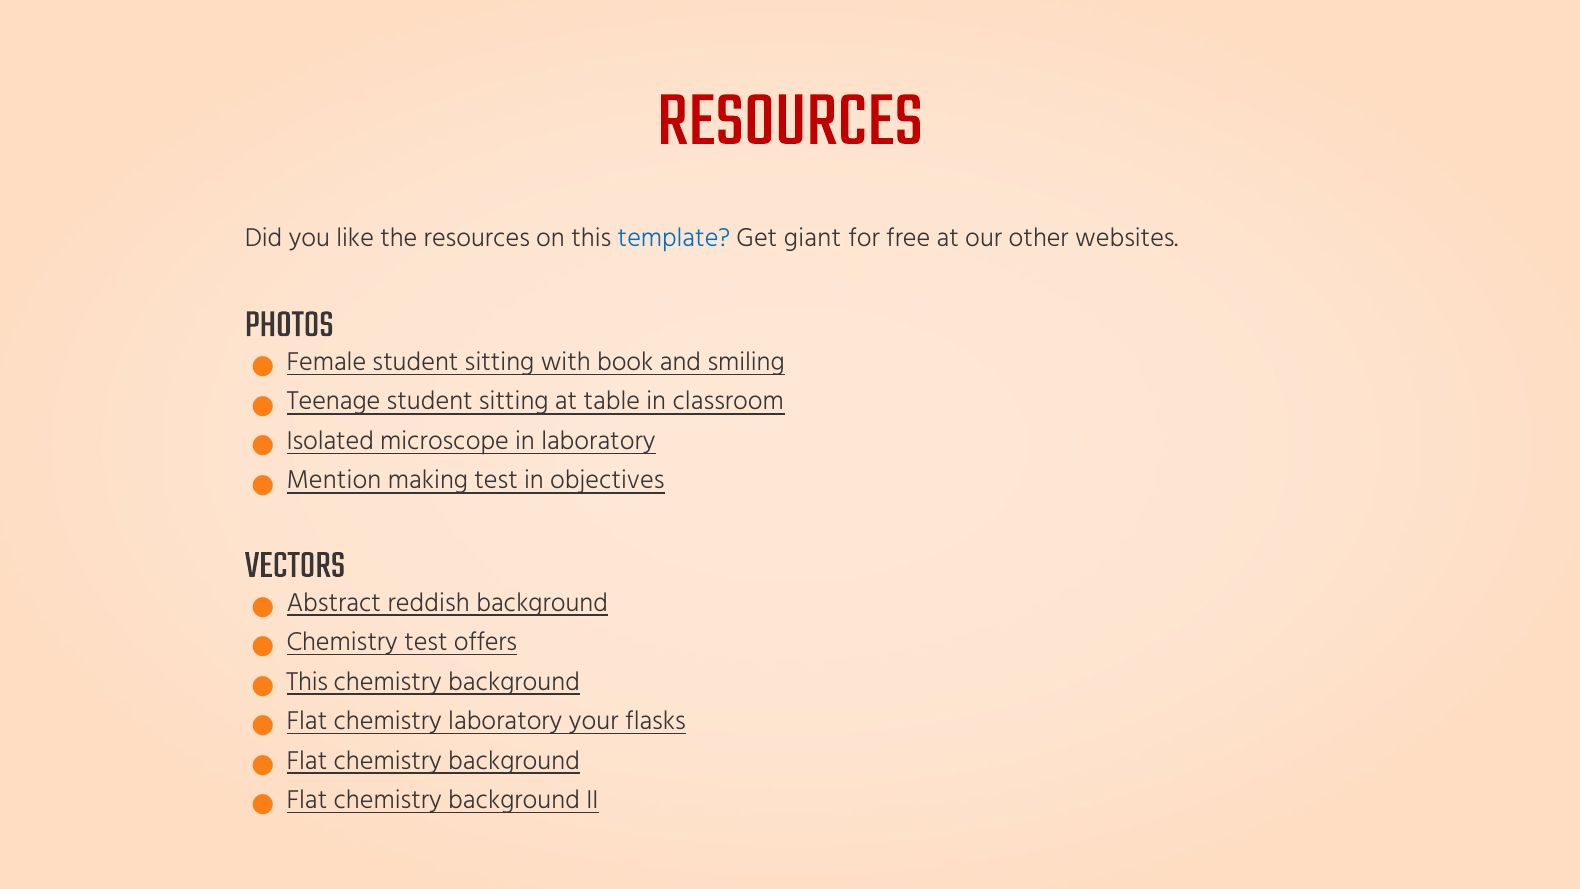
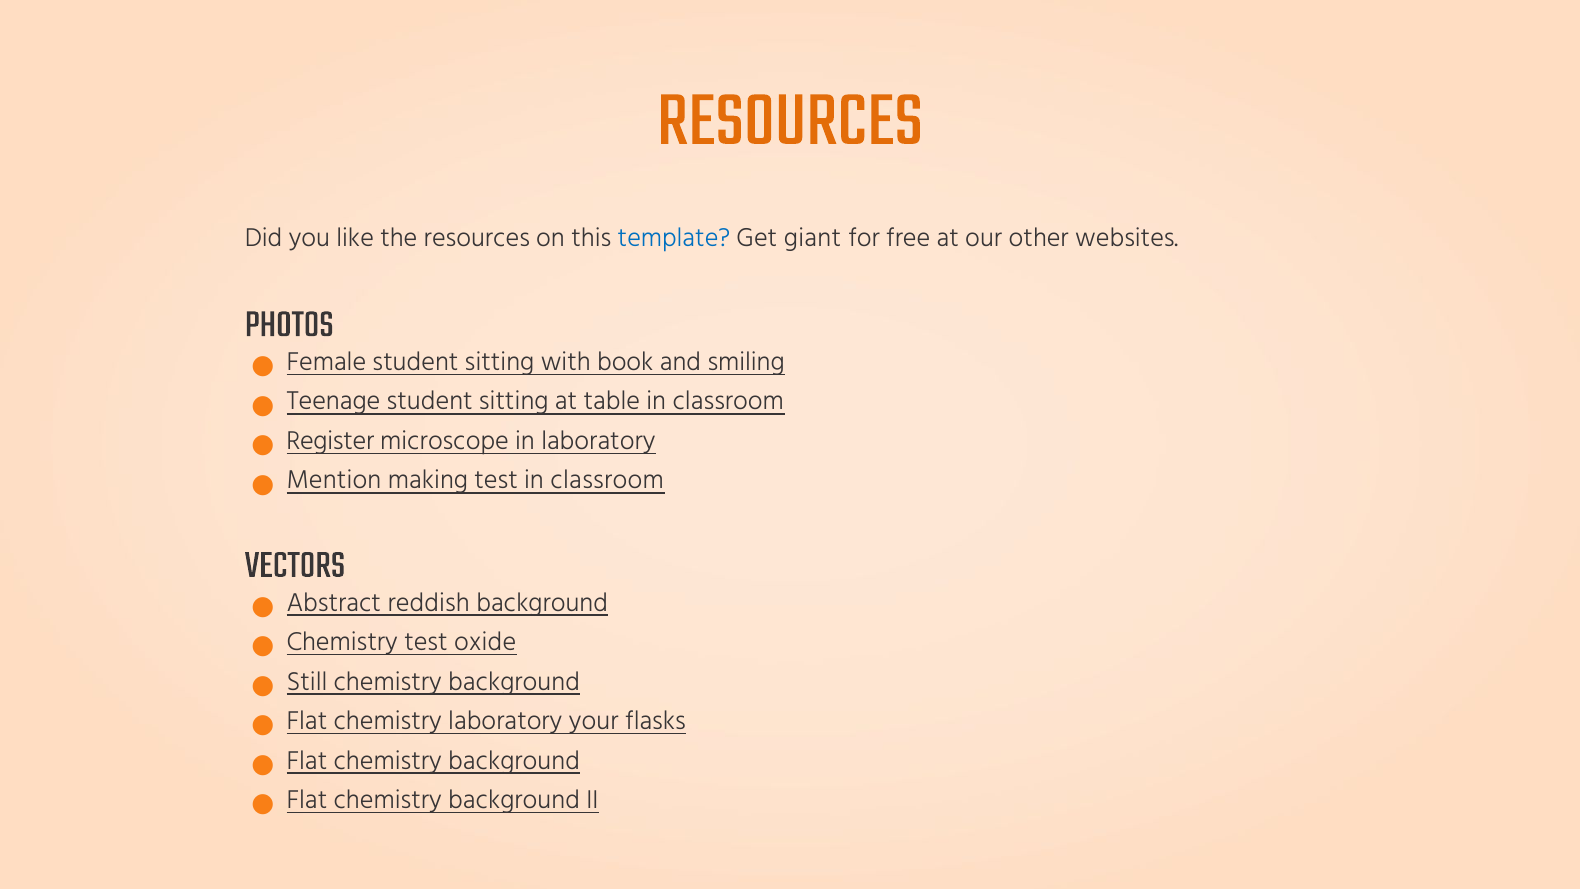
RESOURCES colour: red -> orange (790, 118)
Isolated: Isolated -> Register (330, 441)
test in objectives: objectives -> classroom (607, 480)
offers: offers -> oxide (485, 642)
This: This -> Still (307, 681)
